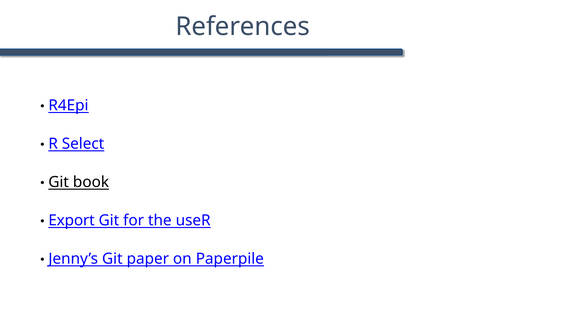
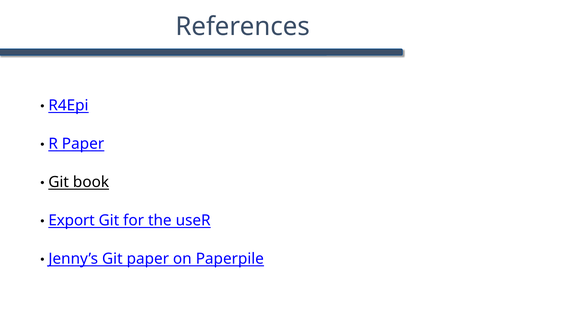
R Select: Select -> Paper (83, 144)
